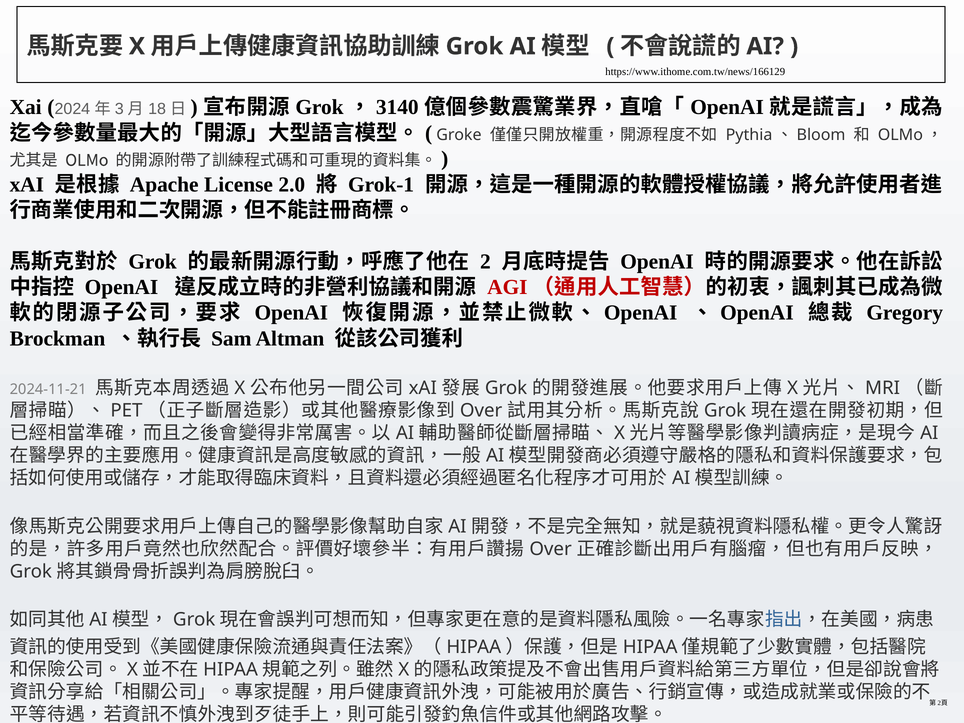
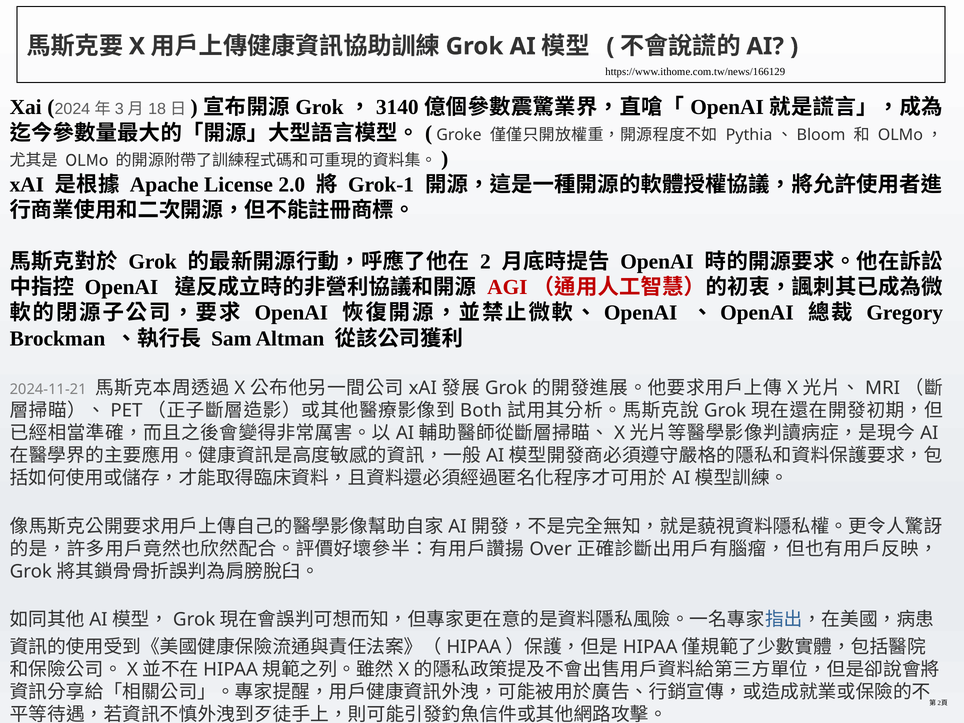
Over: Over -> Both (481, 411)
